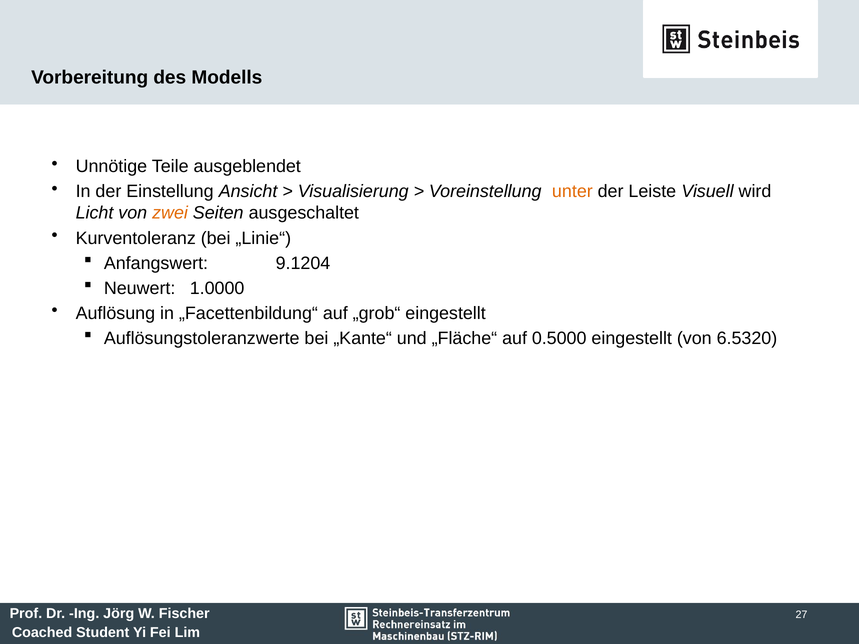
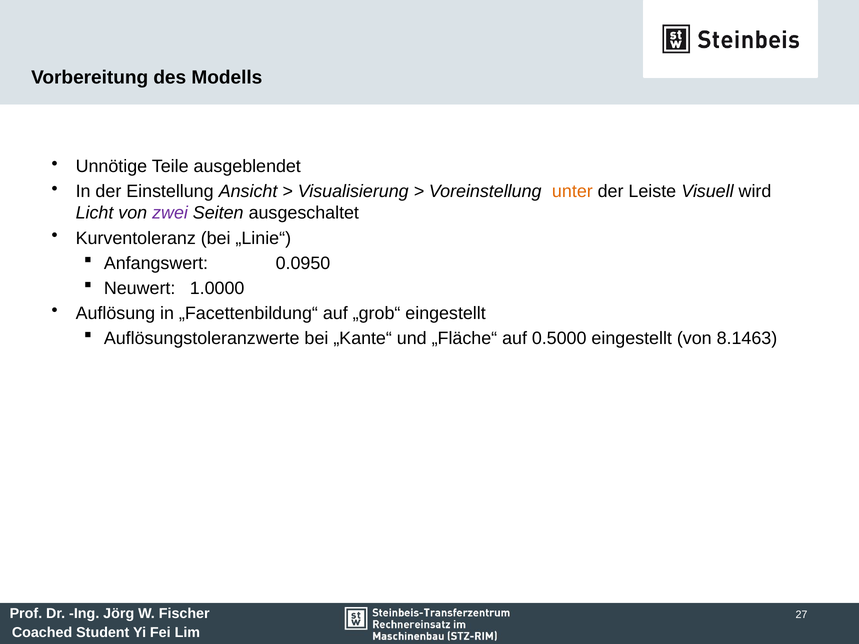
zwei colour: orange -> purple (170, 213)
9.1204: 9.1204 -> 0.0950 (303, 263)
6.5320: 6.5320 -> 8.1463 (747, 338)
